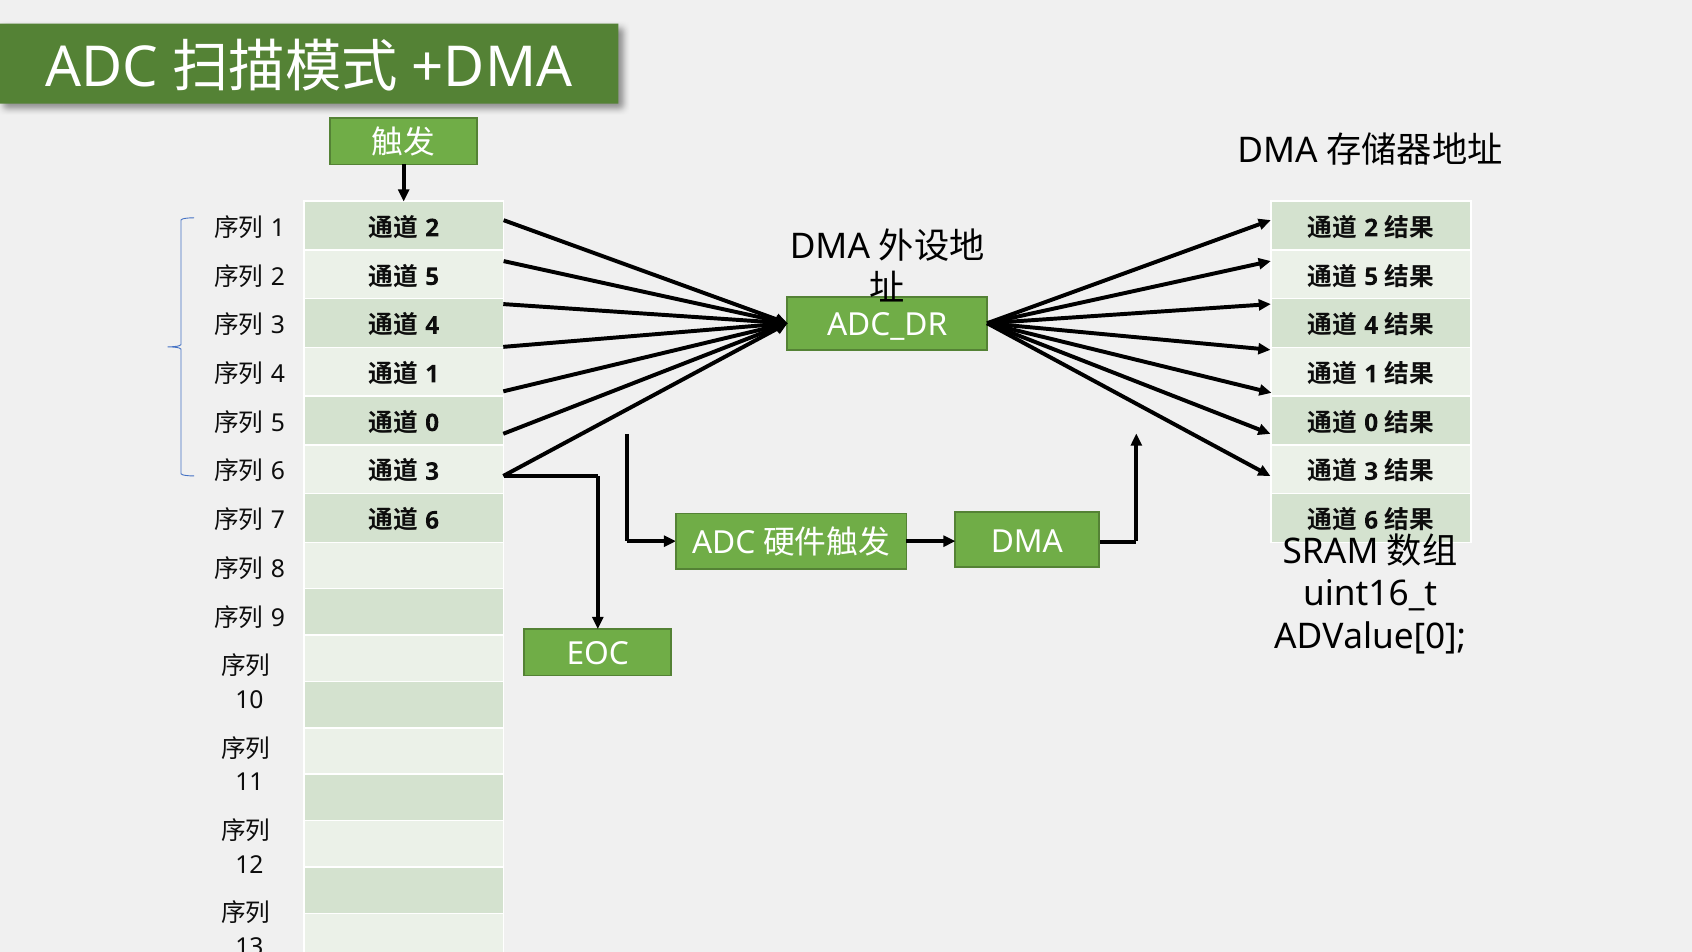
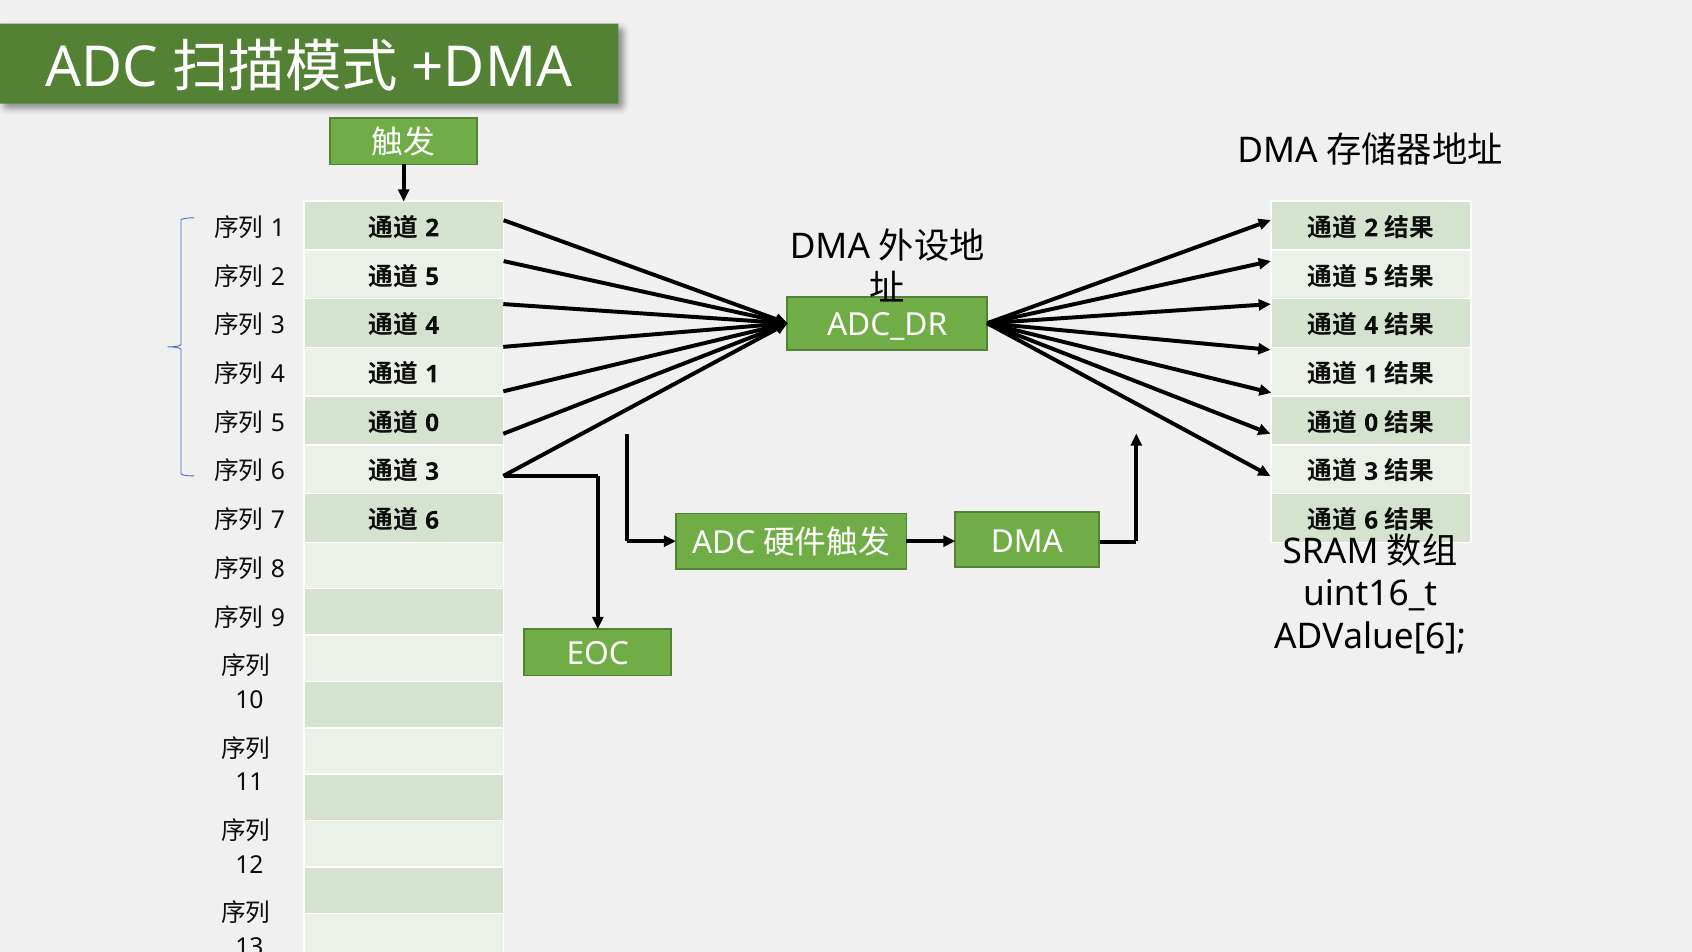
ADValue[0: ADValue[0 -> ADValue[6 (1370, 636)
